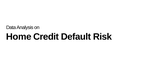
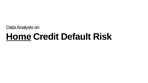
Home underline: none -> present (19, 37)
